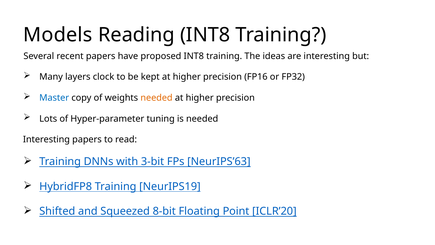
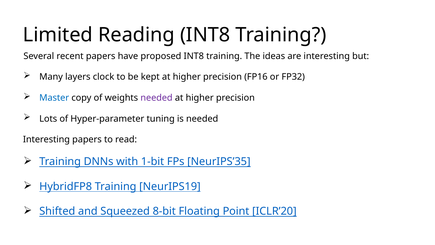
Models: Models -> Limited (58, 35)
needed colour: orange -> purple (157, 98)
3-bit: 3-bit -> 1-bit (153, 161)
NeurIPS’63: NeurIPS’63 -> NeurIPS’35 (219, 161)
